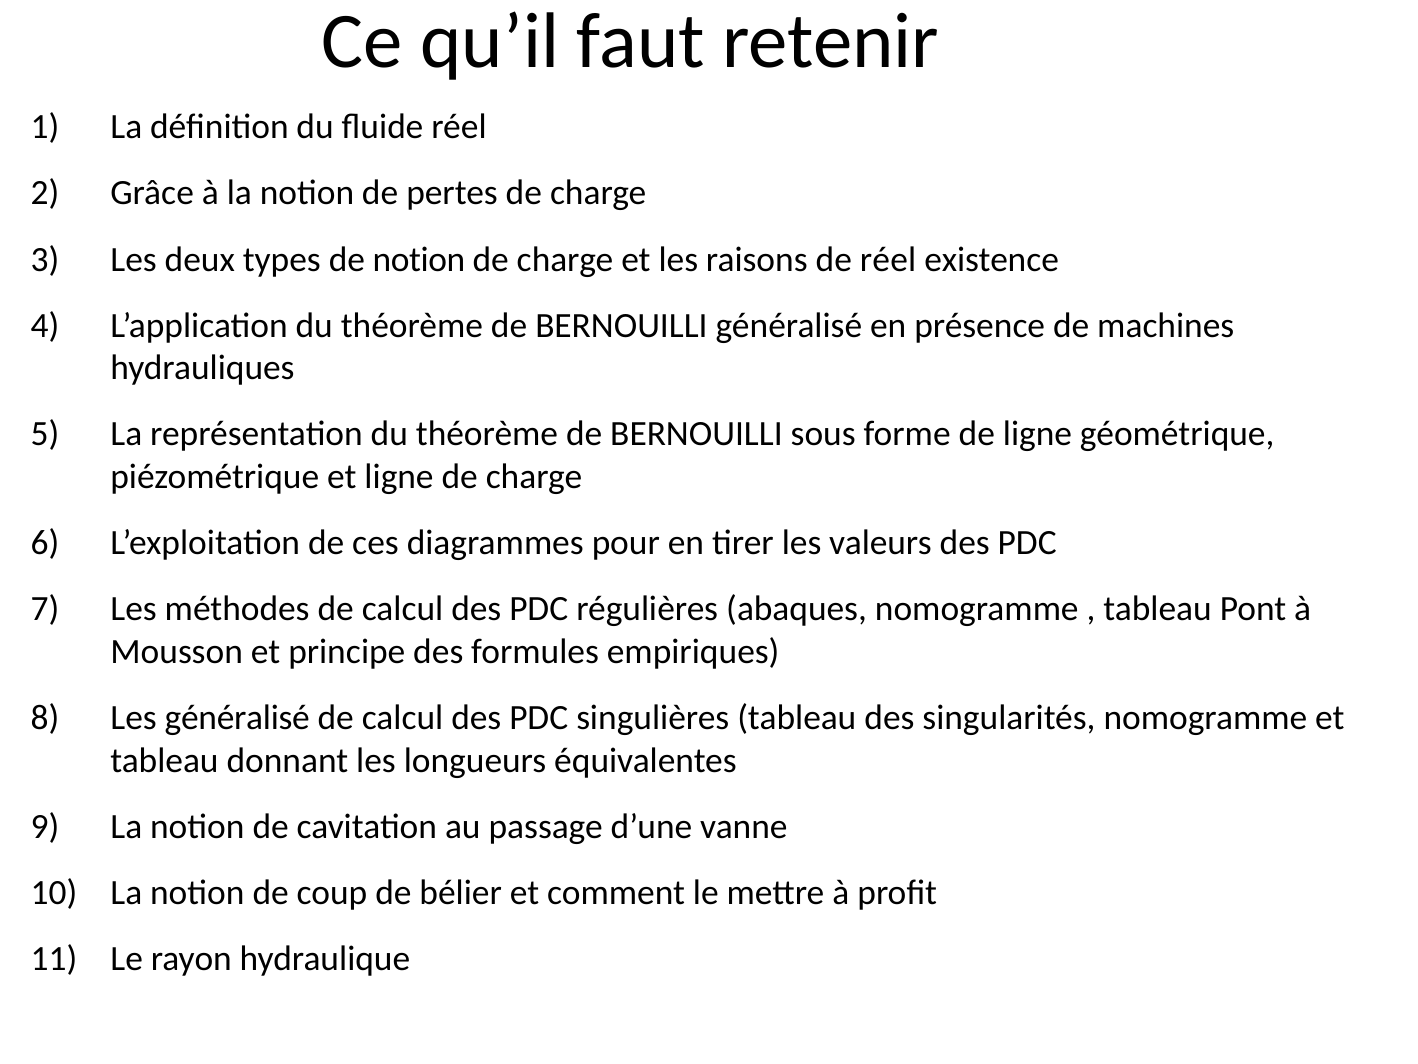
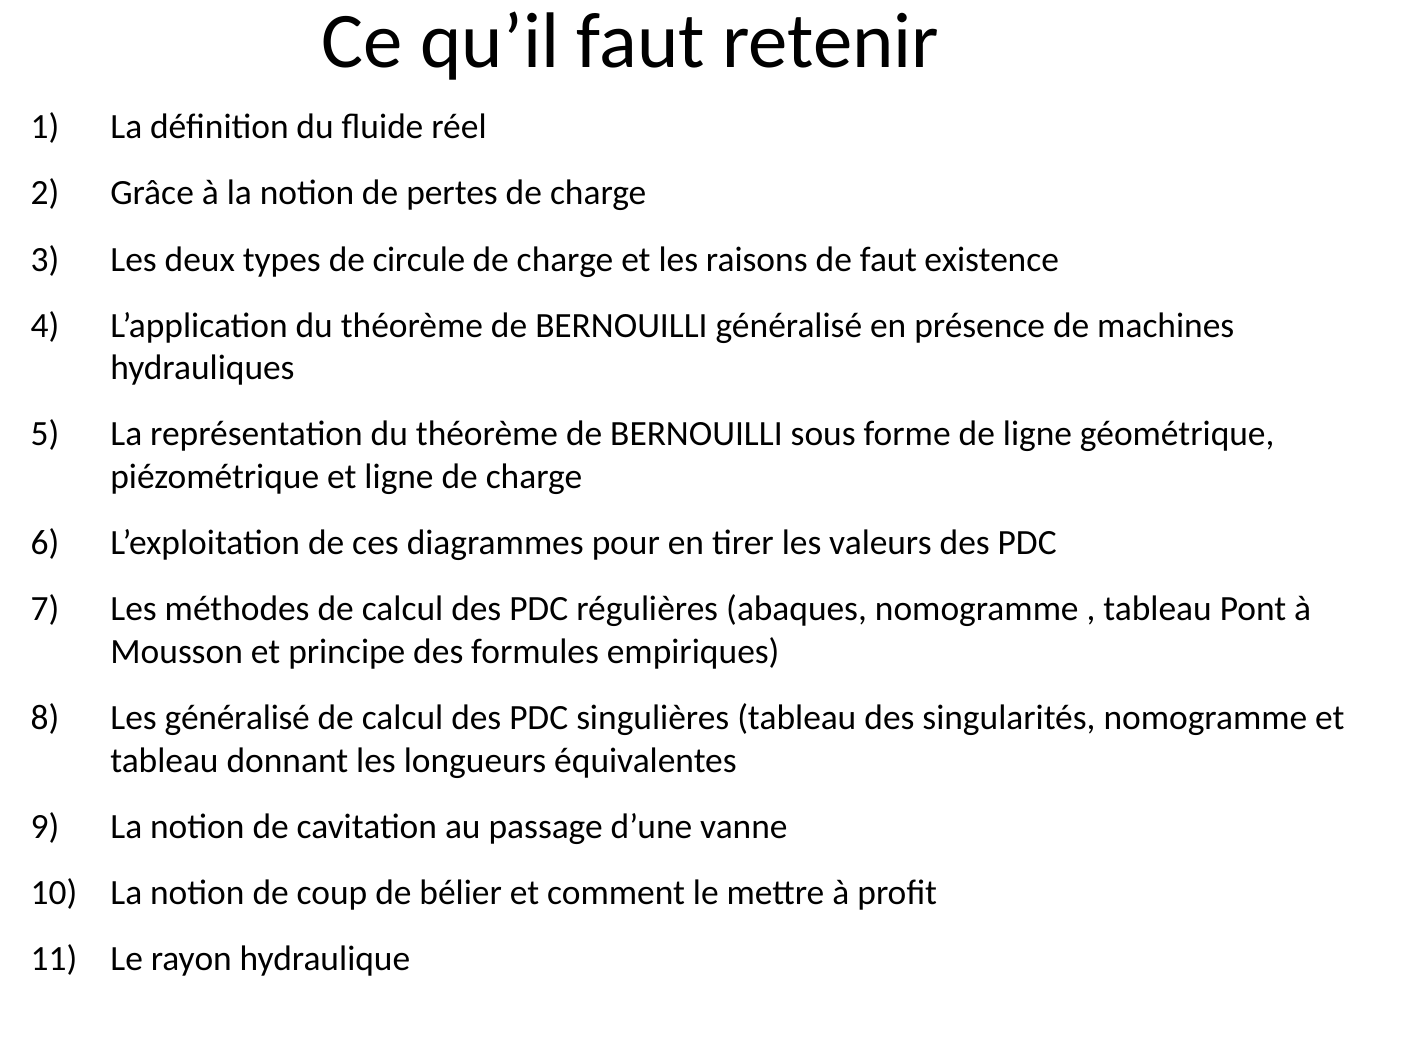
de notion: notion -> circule (419, 259)
de réel: réel -> faut (888, 259)
